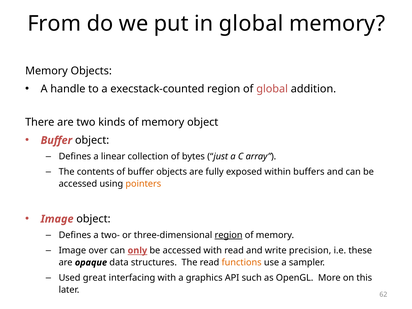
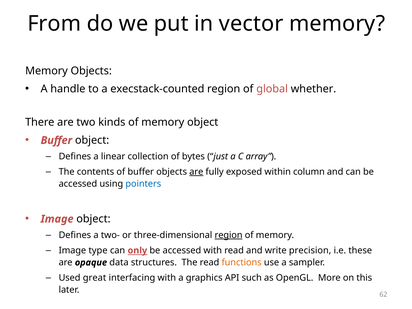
in global: global -> vector (251, 24)
addition: addition -> whether (313, 89)
are underline: none -> present (196, 172)
buffers: buffers -> column (309, 172)
pointers colour: orange -> blue (143, 184)
over: over -> type (98, 250)
